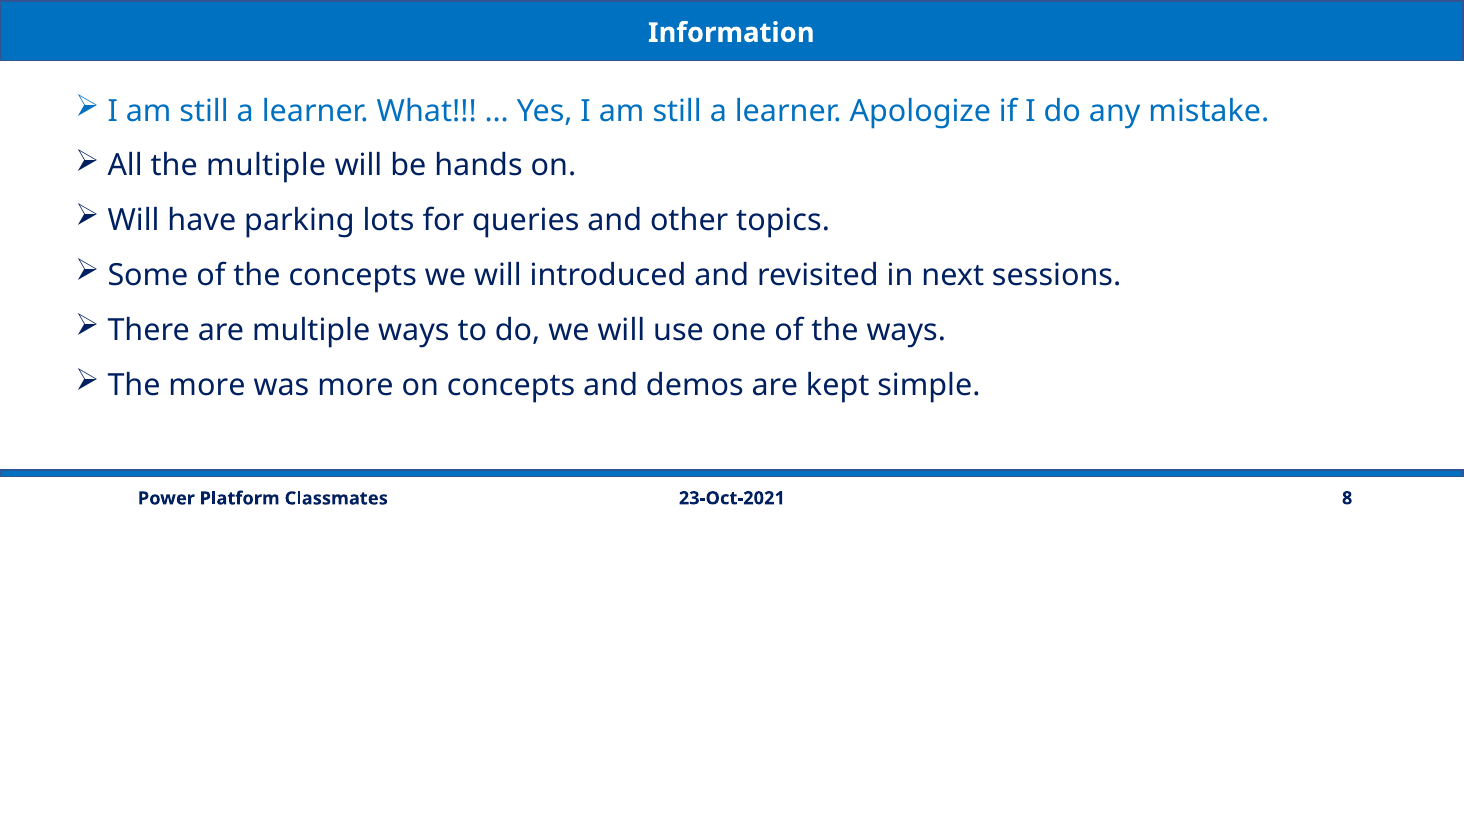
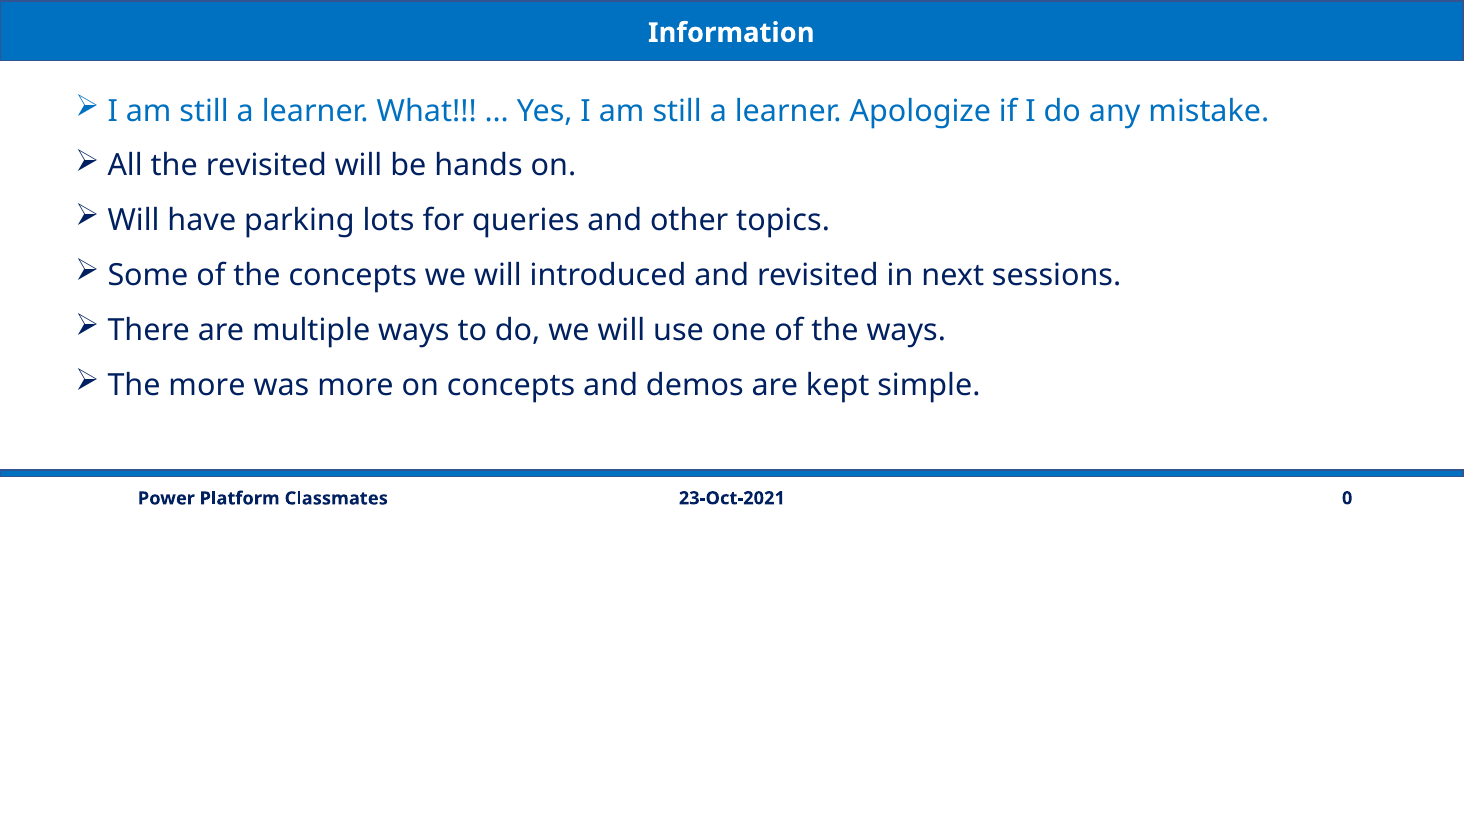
the multiple: multiple -> revisited (266, 166)
8: 8 -> 0 (1347, 499)
